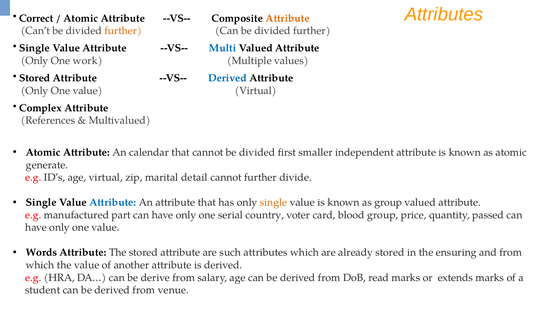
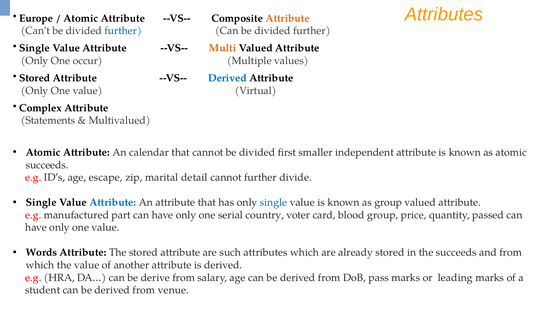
Correct: Correct -> Europe (36, 18)
further colour: orange -> blue (123, 31)
Multi colour: blue -> orange (223, 48)
work: work -> occur (88, 61)
References: References -> Statements (48, 121)
generate: generate -> succeeds (47, 165)
age virtual: virtual -> escape (106, 178)
single colour: orange -> blue (274, 203)
the ensuring: ensuring -> succeeds (456, 253)
read: read -> pass (379, 278)
extends: extends -> leading (455, 278)
